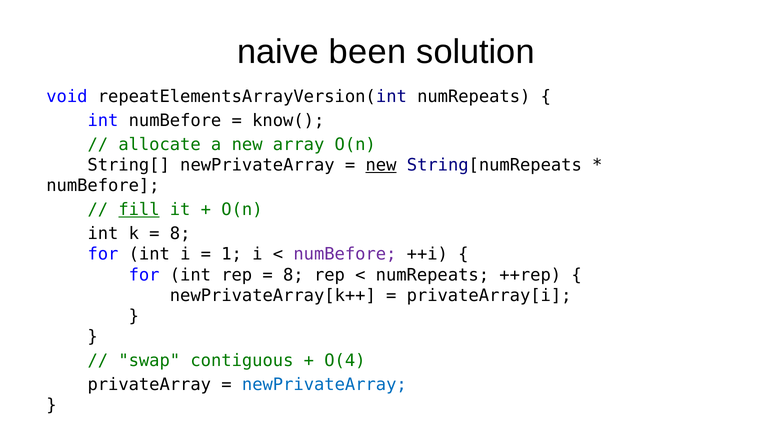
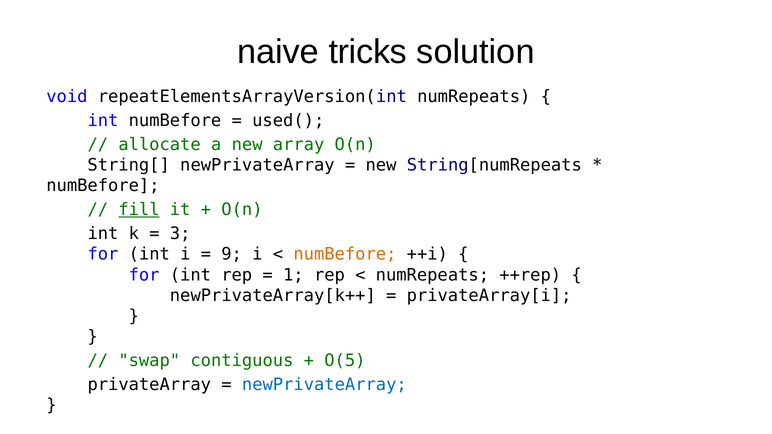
been: been -> tricks (368, 52)
know(: know( -> used( (288, 121)
new underline: present -> none (381, 165)
8: 8 -> 3 (180, 234)
1: 1 -> 9 (232, 254)
numBefore colour: purple -> orange (345, 254)
8: 8 -> 1 (293, 275)
O(4: O(4 -> O(5 (345, 361)
